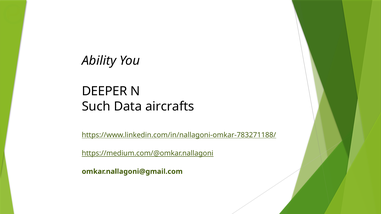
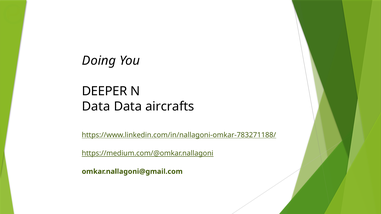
Ability: Ability -> Doing (99, 61)
Such: Such -> Data (96, 106)
